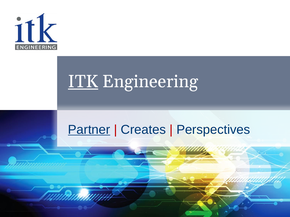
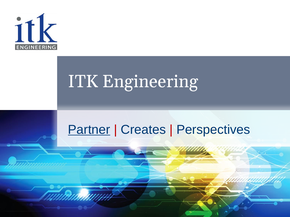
ITK underline: present -> none (83, 82)
